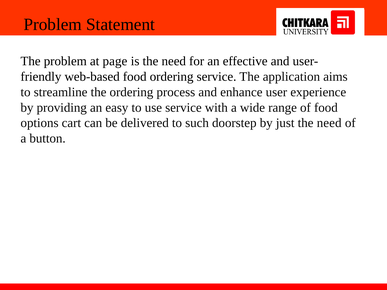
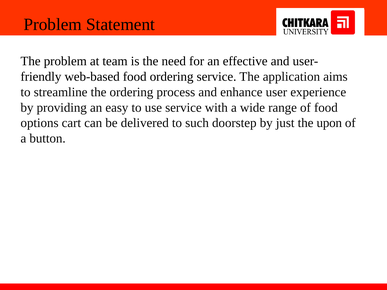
page: page -> team (115, 61)
just the need: need -> upon (329, 123)
